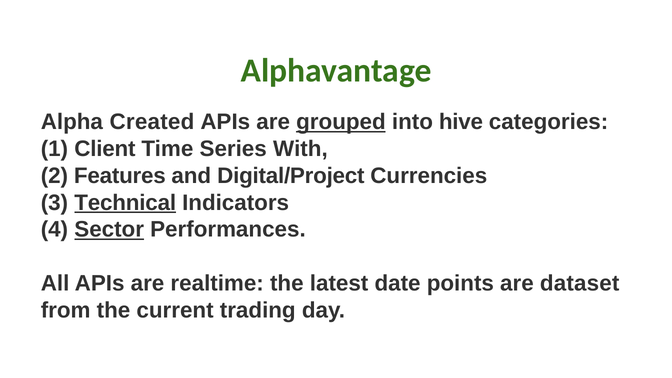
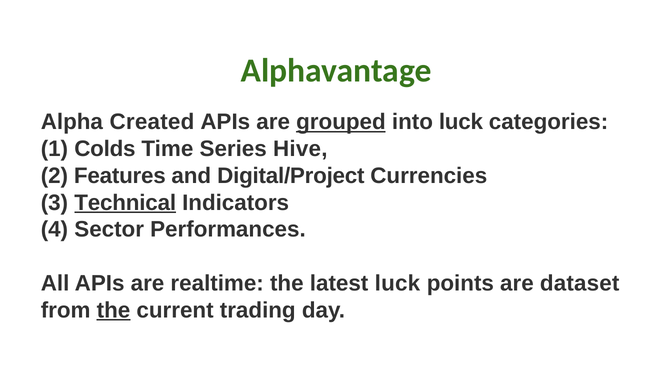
into hive: hive -> luck (461, 122)
Client: Client -> Colds (105, 149)
With: With -> Hive (300, 149)
Sector underline: present -> none (109, 230)
latest date: date -> luck (397, 283)
the underline: none -> present (114, 310)
